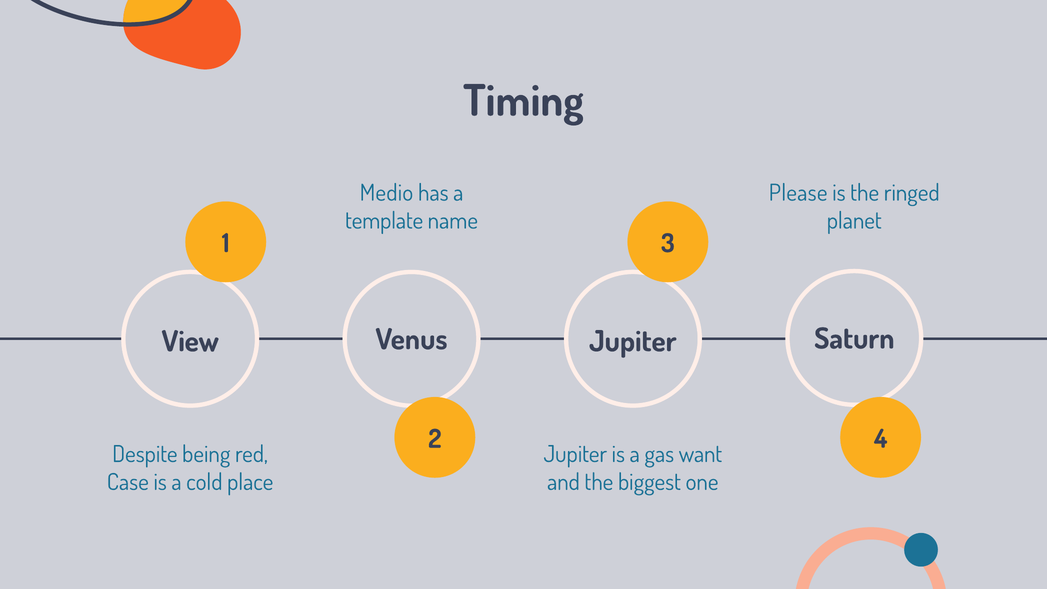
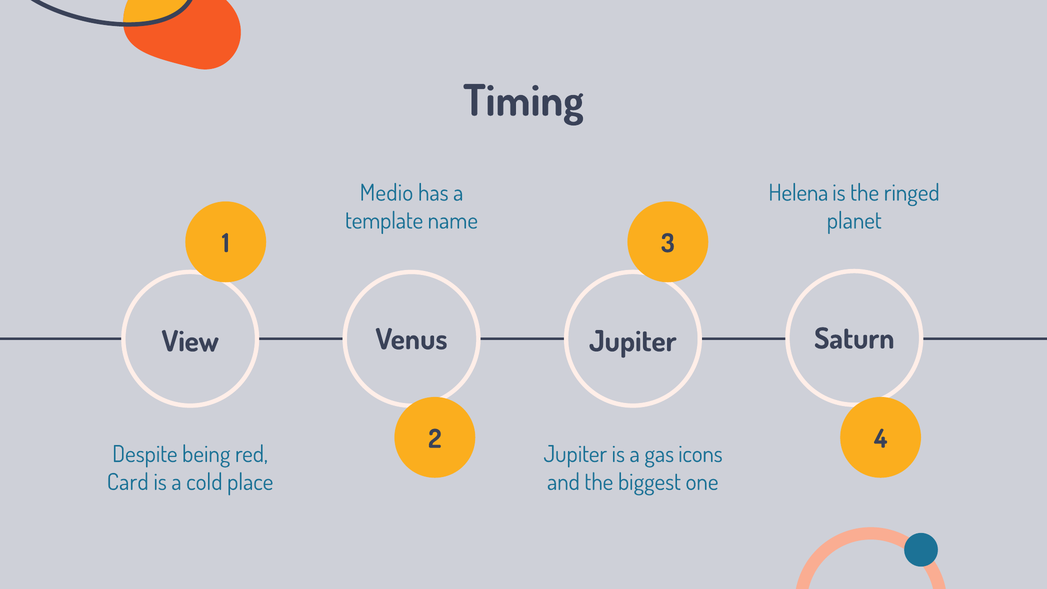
Please: Please -> Helena (798, 193)
want: want -> icons (700, 454)
Case: Case -> Card (128, 482)
